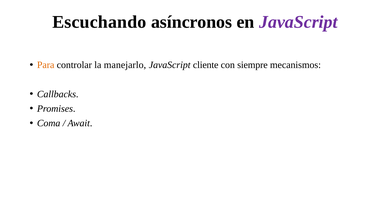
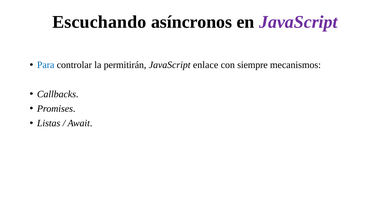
Para colour: orange -> blue (46, 65)
manejarlo: manejarlo -> permitirán (125, 65)
cliente: cliente -> enlace (206, 65)
Coma: Coma -> Listas (49, 123)
